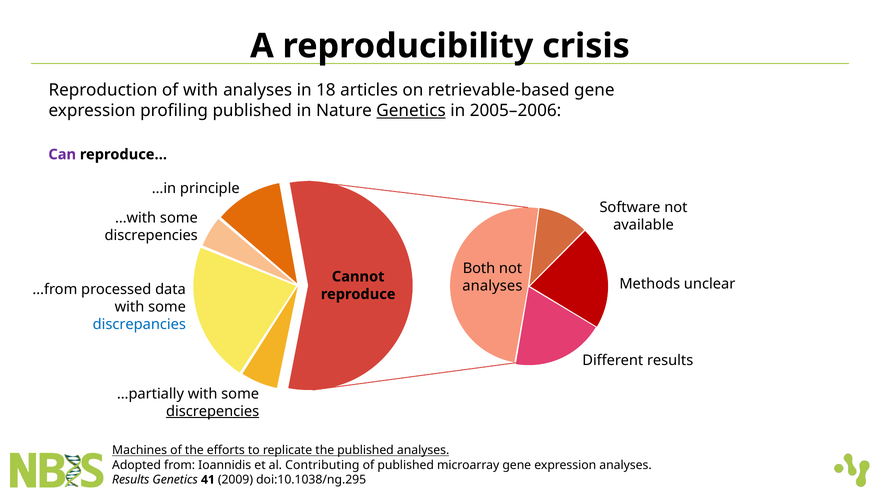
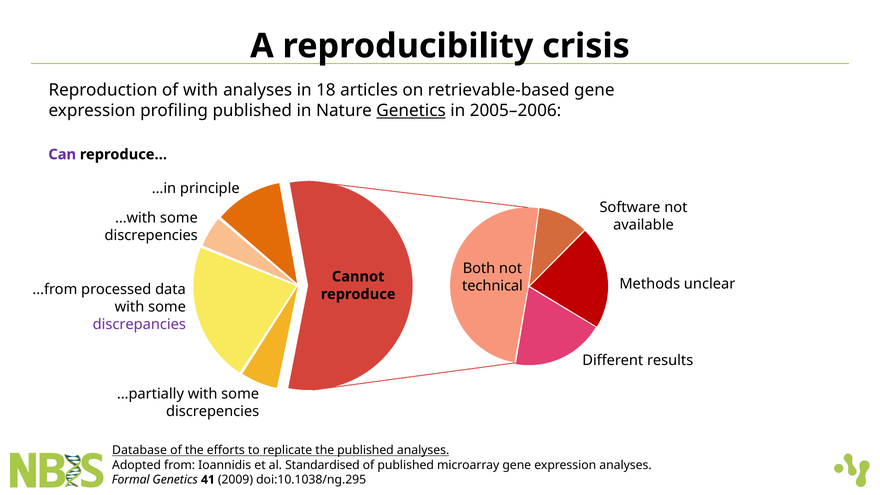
analyses: analyses -> technical (492, 286)
discrepancies colour: blue -> purple (139, 325)
discrepencies underline: present -> none (213, 411)
Machines: Machines -> Database (140, 450)
Contributing: Contributing -> Standardised (322, 465)
Results: Results -> Formal (131, 480)
